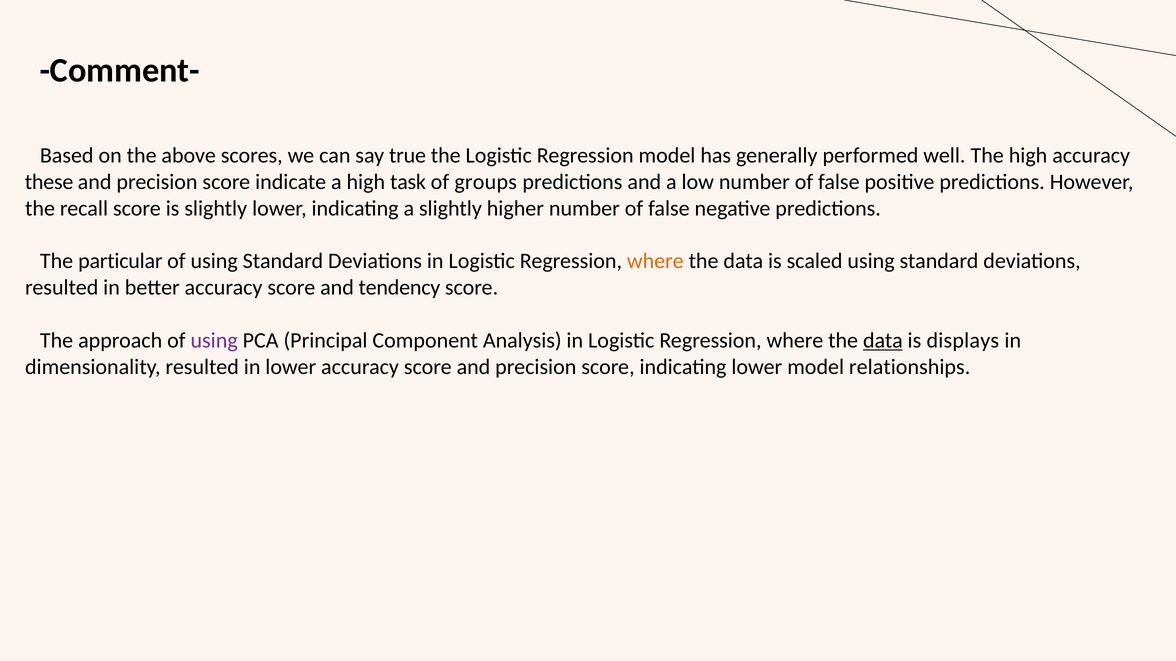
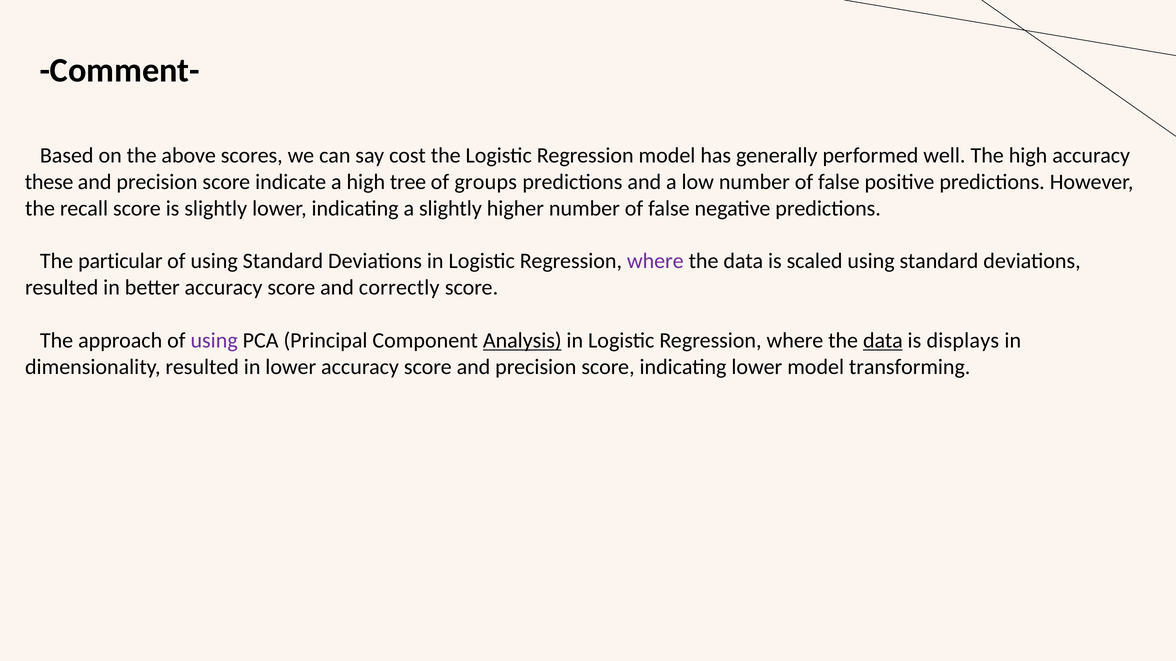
true: true -> cost (407, 156)
task: task -> tree (408, 182)
where colour: orange -> purple (655, 261)
tendency: tendency -> correctly (399, 288)
Analysis underline: none -> present (522, 341)
relationships: relationships -> transforming (910, 367)
